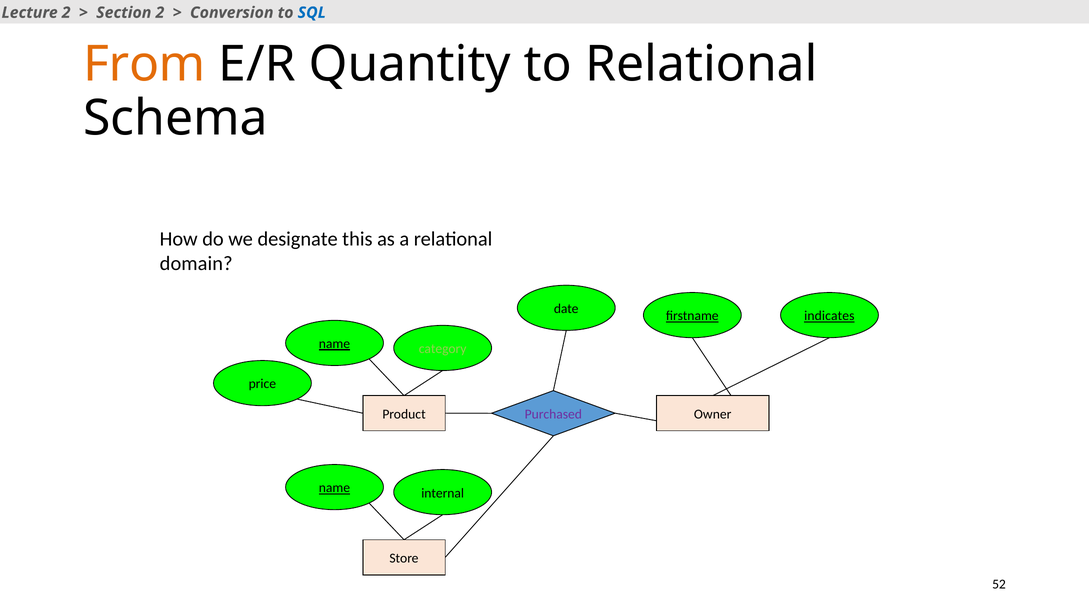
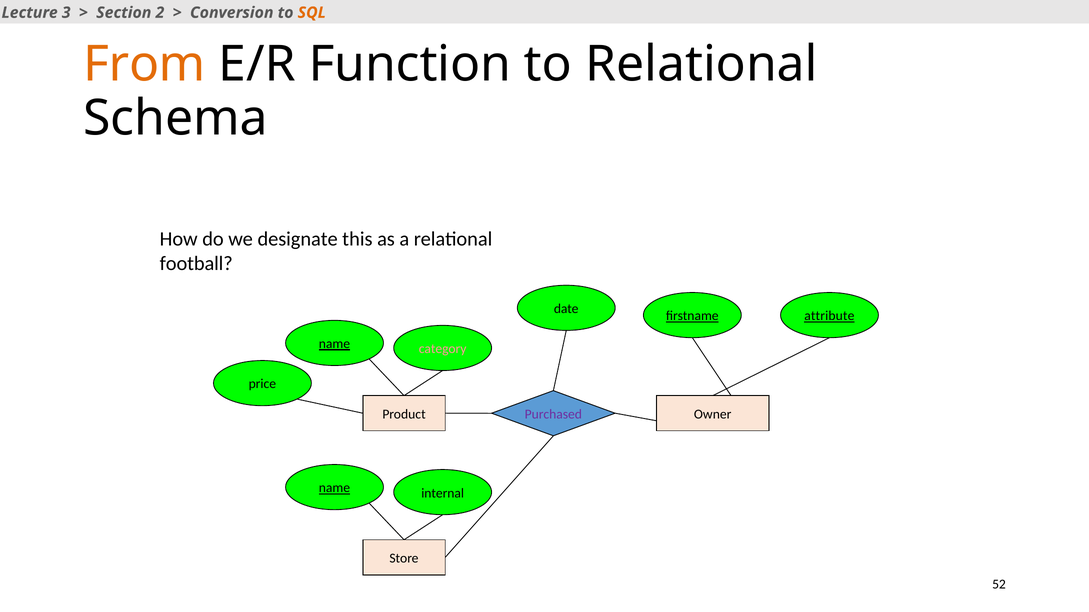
Lecture 2: 2 -> 3 (66, 13)
SQL colour: blue -> orange (312, 13)
Quantity: Quantity -> Function (410, 65)
domain: domain -> football (196, 264)
indicates: indicates -> attribute (829, 316)
category colour: light green -> pink (443, 349)
